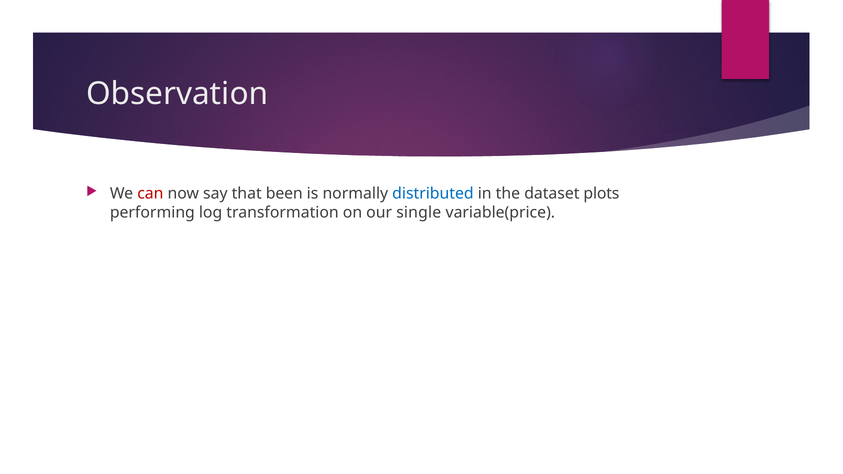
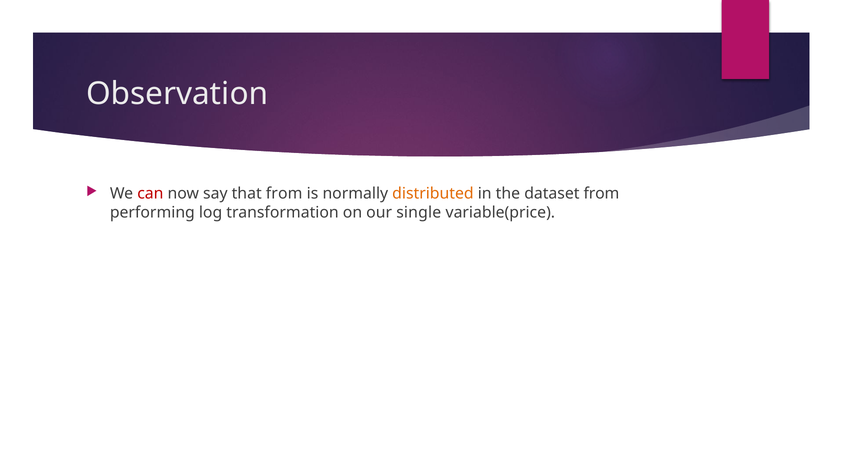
that been: been -> from (284, 194)
distributed colour: blue -> orange (433, 194)
dataset plots: plots -> from (601, 194)
